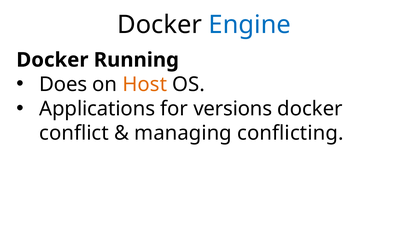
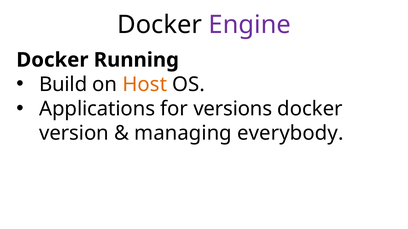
Engine colour: blue -> purple (250, 25)
Does: Does -> Build (63, 85)
conflict: conflict -> version (74, 134)
conflicting: conflicting -> everybody (290, 134)
